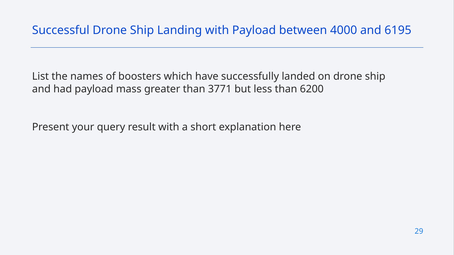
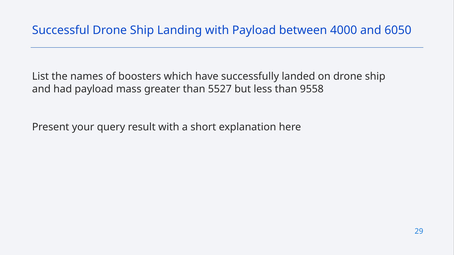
6195: 6195 -> 6050 (398, 30)
3771: 3771 -> 5527 (220, 89)
6200: 6200 -> 9558 (312, 89)
